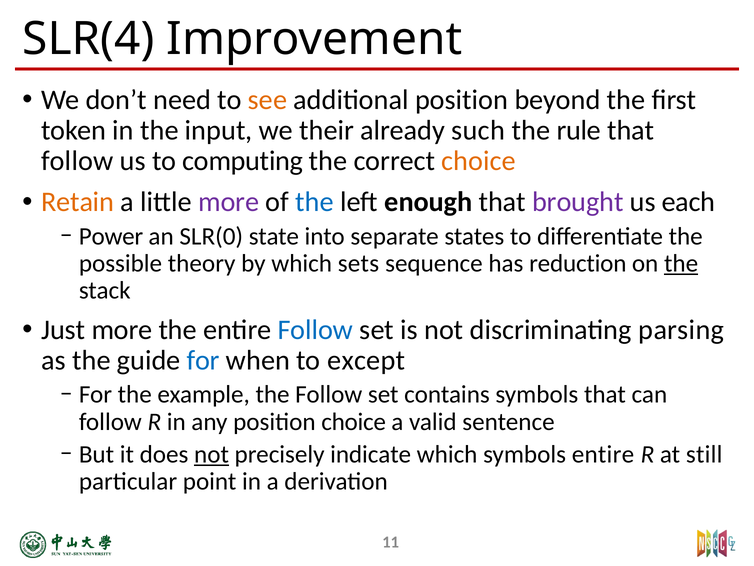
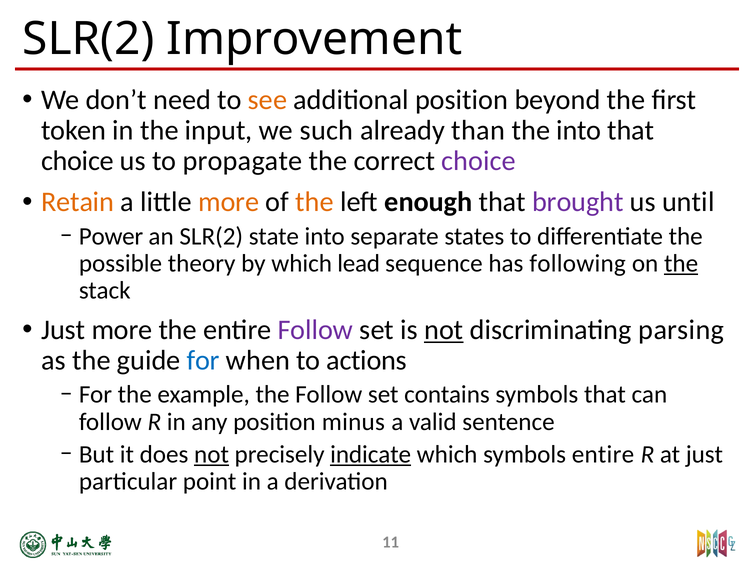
SLR(4: SLR(4 -> SLR(2 (88, 39)
their: their -> such (327, 130)
such: such -> than (478, 130)
the rule: rule -> into (579, 130)
follow: follow -> choice (77, 161)
computing: computing -> propagate (243, 161)
choice colour: orange -> purple (479, 161)
more colour: purple -> orange (229, 202)
the colour: blue -> orange (315, 202)
each: each -> until (688, 202)
an SLR(0: SLR(0 -> SLR(2 (211, 236)
sets: sets -> lead (359, 263)
reduction: reduction -> following (578, 263)
Follow colour: blue -> purple (315, 330)
not underline: none -> present (444, 330)
except: except -> actions (367, 360)
position choice: choice -> minus (353, 421)
indicate underline: none -> present (371, 454)
at still: still -> just (704, 454)
